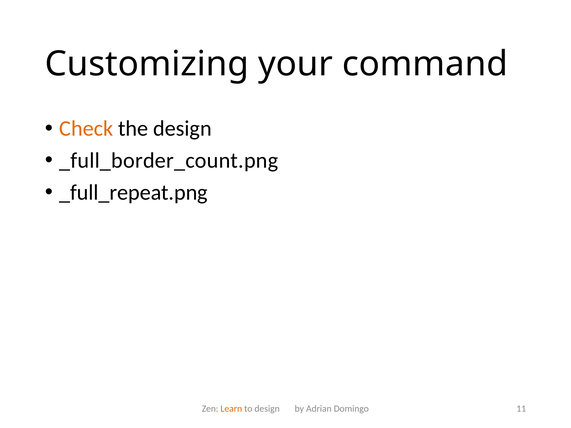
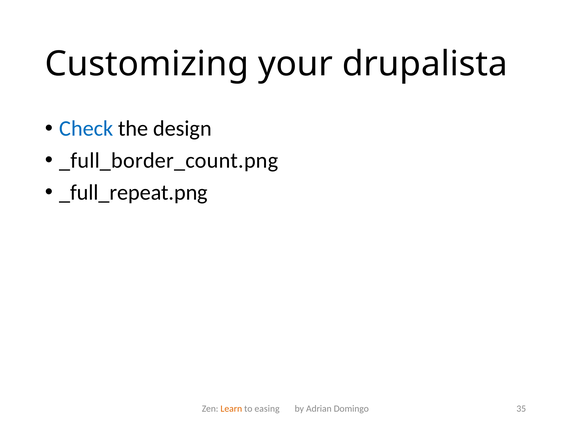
command: command -> drupalista (425, 64)
Check colour: orange -> blue (86, 129)
to design: design -> easing (267, 409)
11: 11 -> 35 (521, 409)
